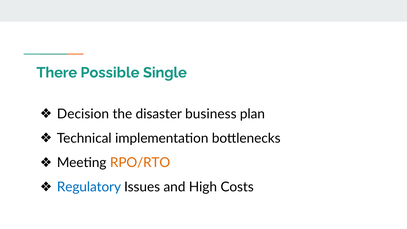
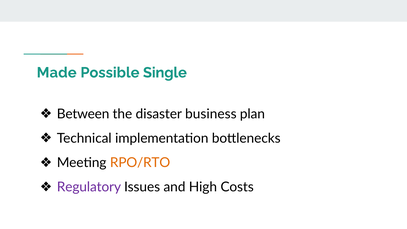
There: There -> Made (57, 73)
Decision: Decision -> Between (83, 114)
Regulatory colour: blue -> purple (89, 187)
